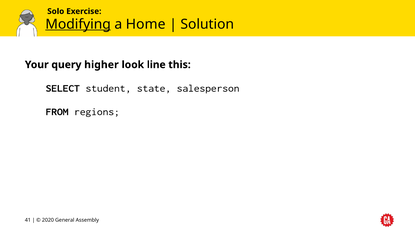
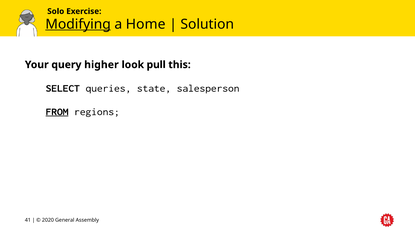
line: line -> pull (156, 65)
student: student -> queries (108, 88)
FROM underline: none -> present (57, 112)
